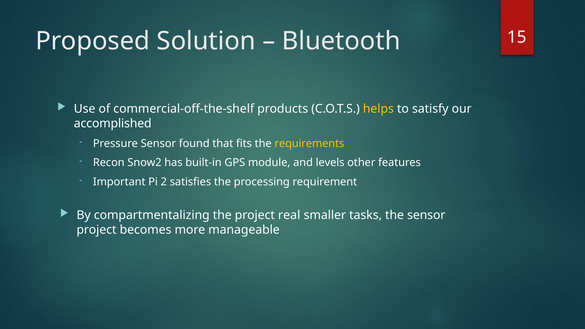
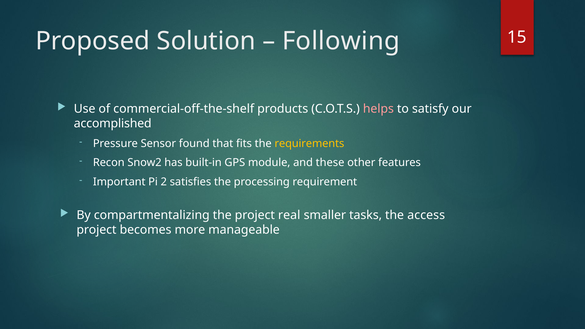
Bluetooth: Bluetooth -> Following (341, 41)
helps colour: yellow -> pink (378, 109)
levels: levels -> these (330, 163)
the sensor: sensor -> access (426, 215)
